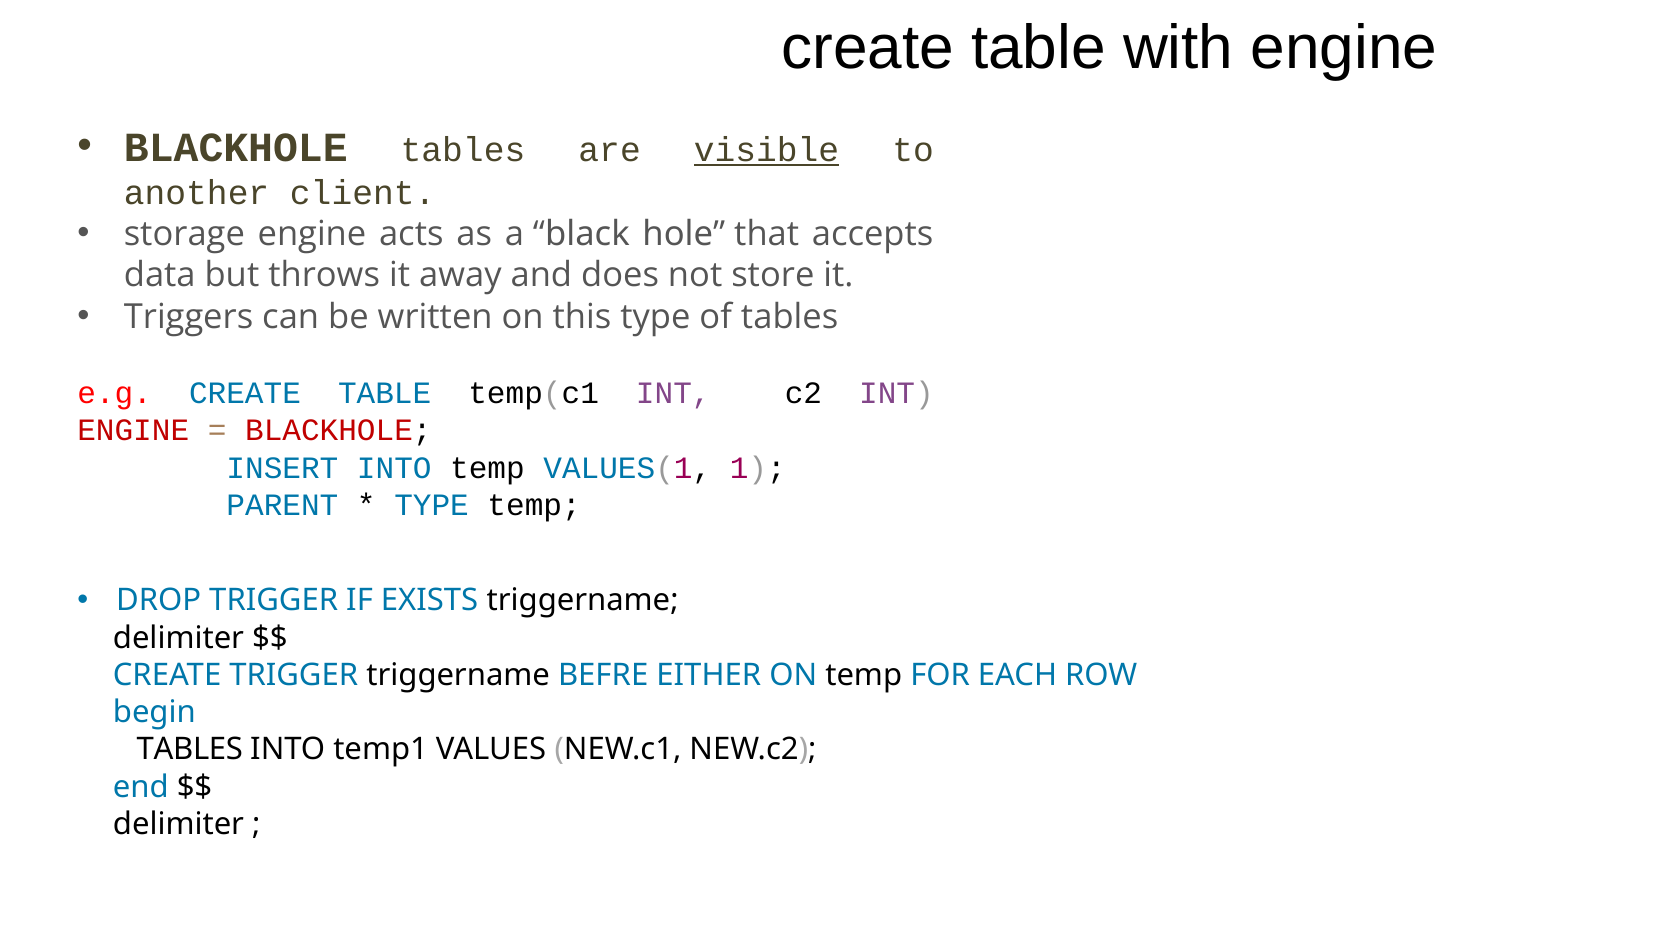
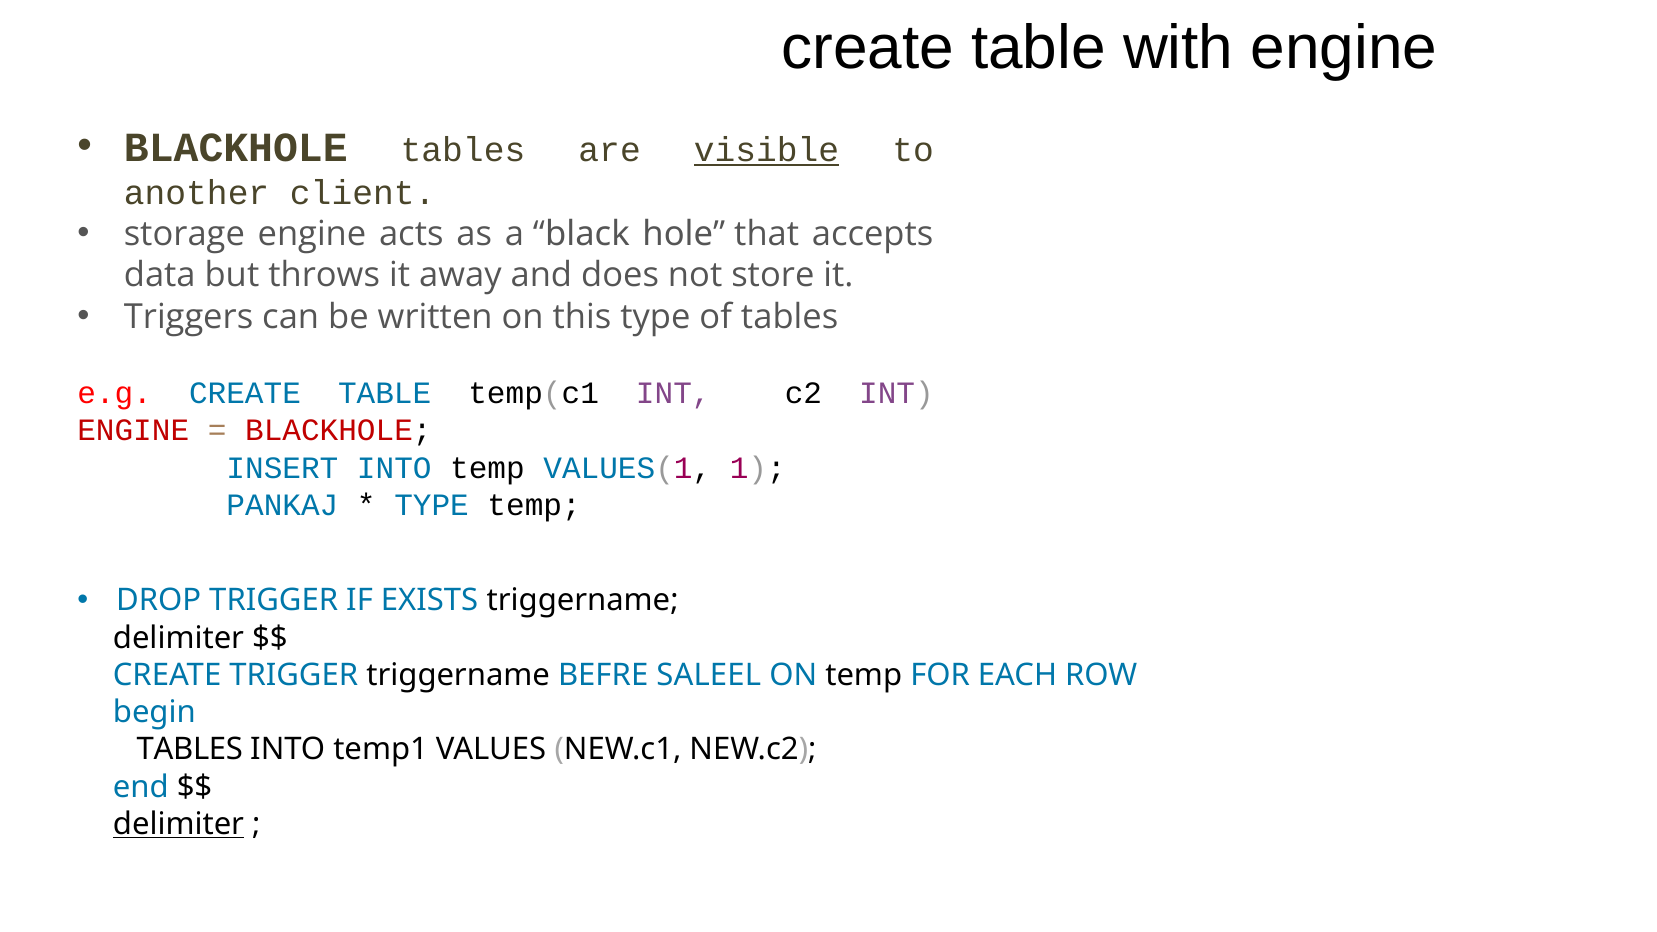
PARENT: PARENT -> PANKAJ (282, 505)
EITHER: EITHER -> SALEEL (709, 675)
delimiter underline: none -> present (179, 824)
